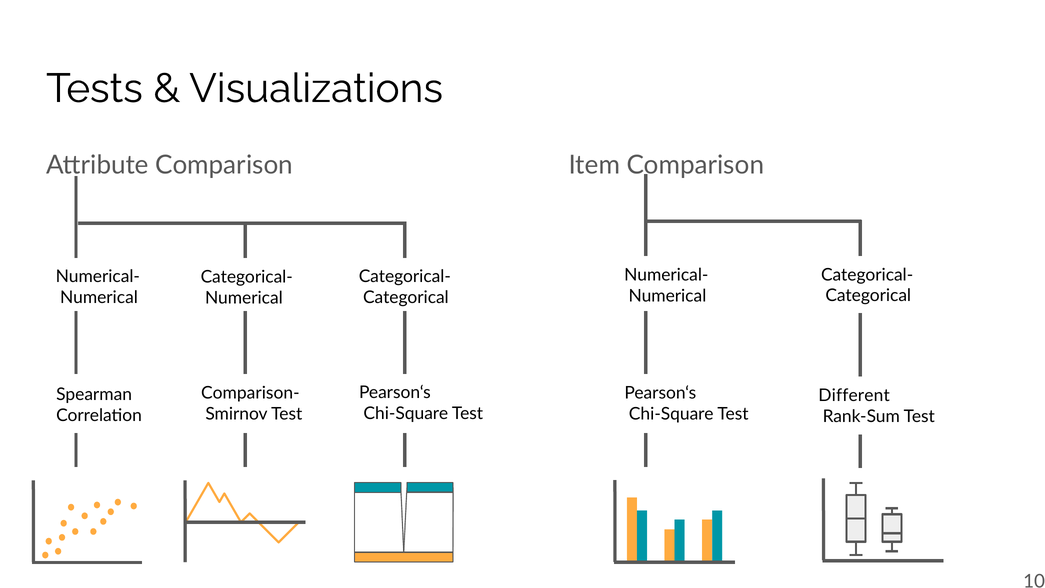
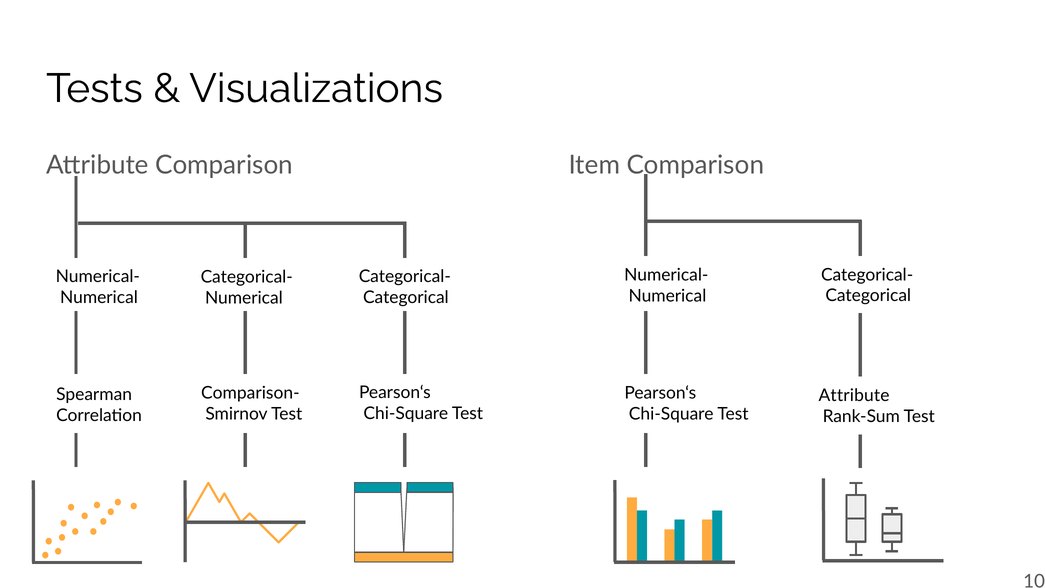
Different: Different -> Attribute (854, 395)
